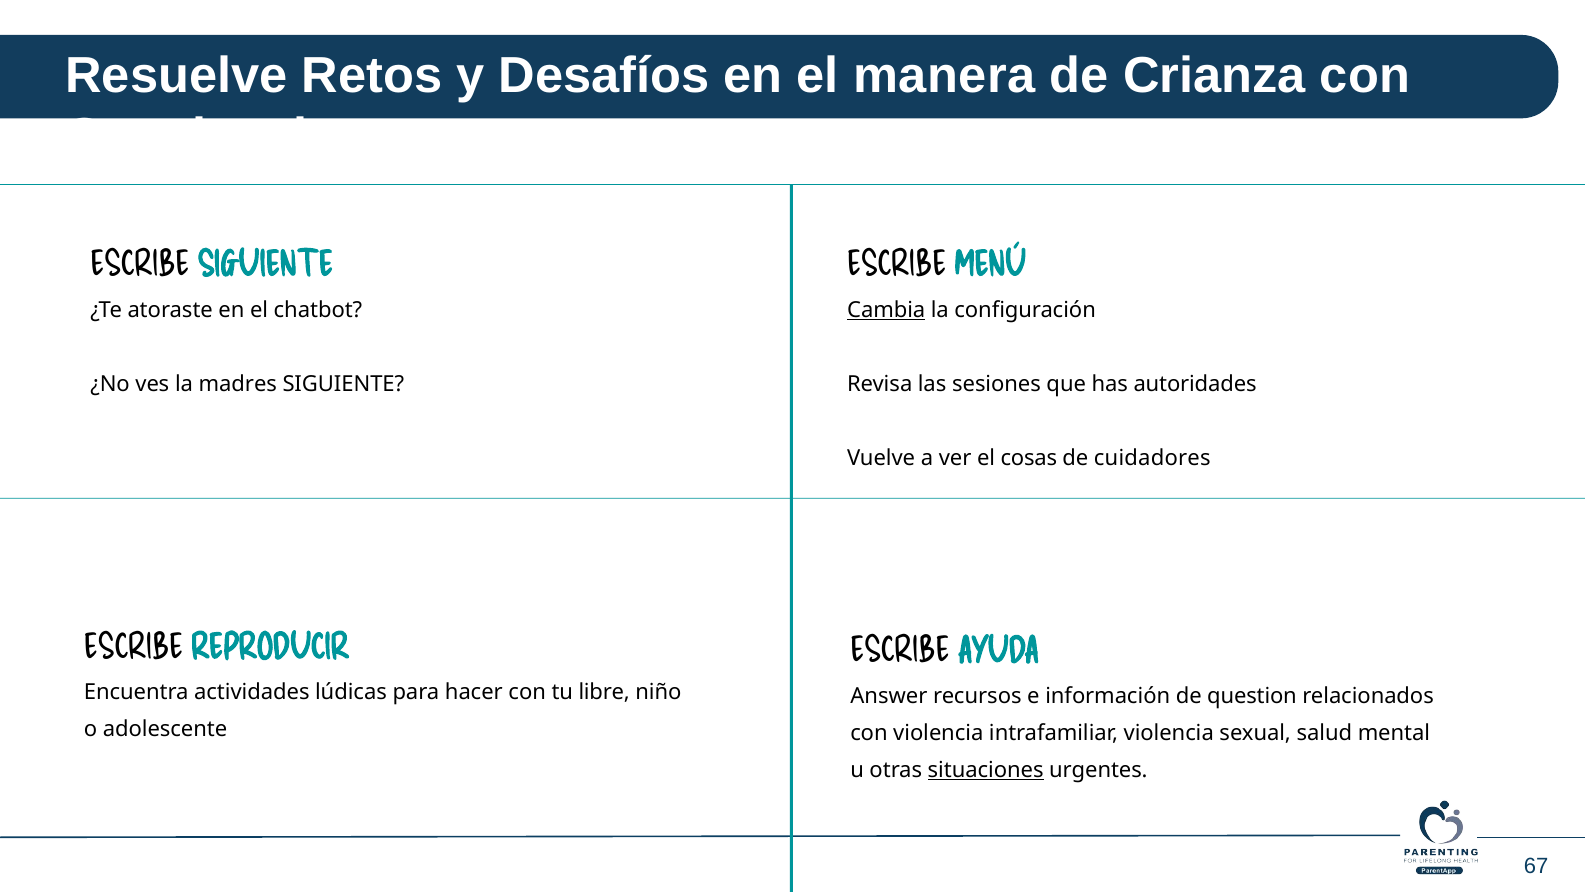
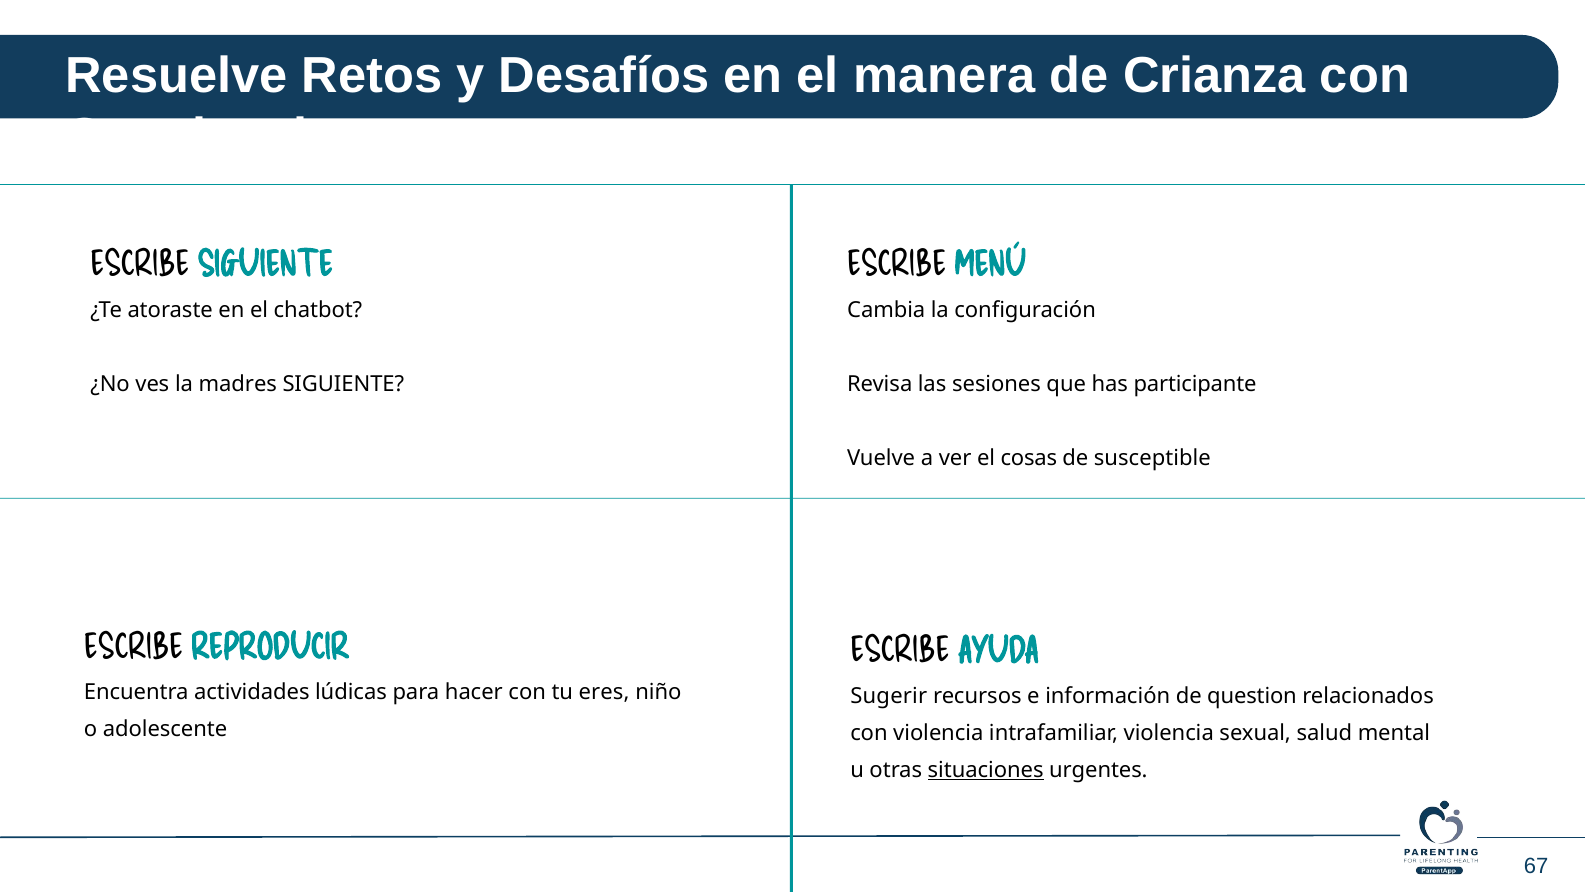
Cambia underline: present -> none (886, 310)
autoridades: autoridades -> participante (1195, 384)
cuidadores: cuidadores -> susceptible (1152, 458)
libre: libre -> eres (604, 692)
Answer: Answer -> Sugerir (889, 696)
